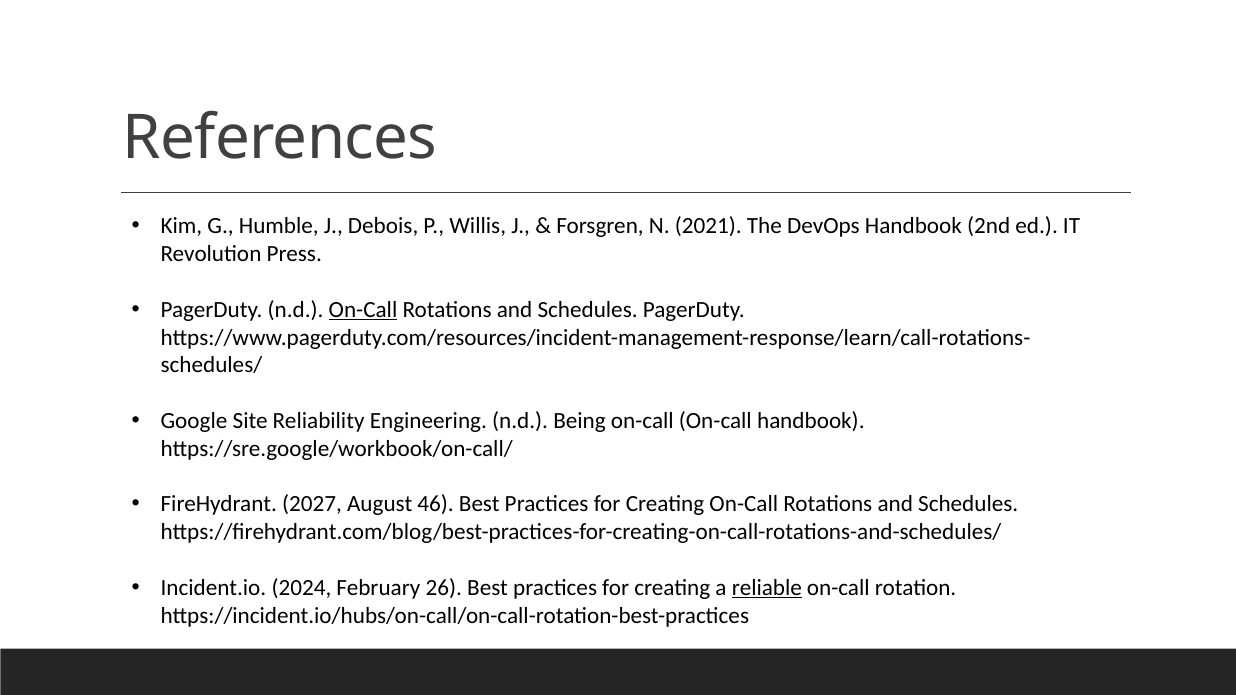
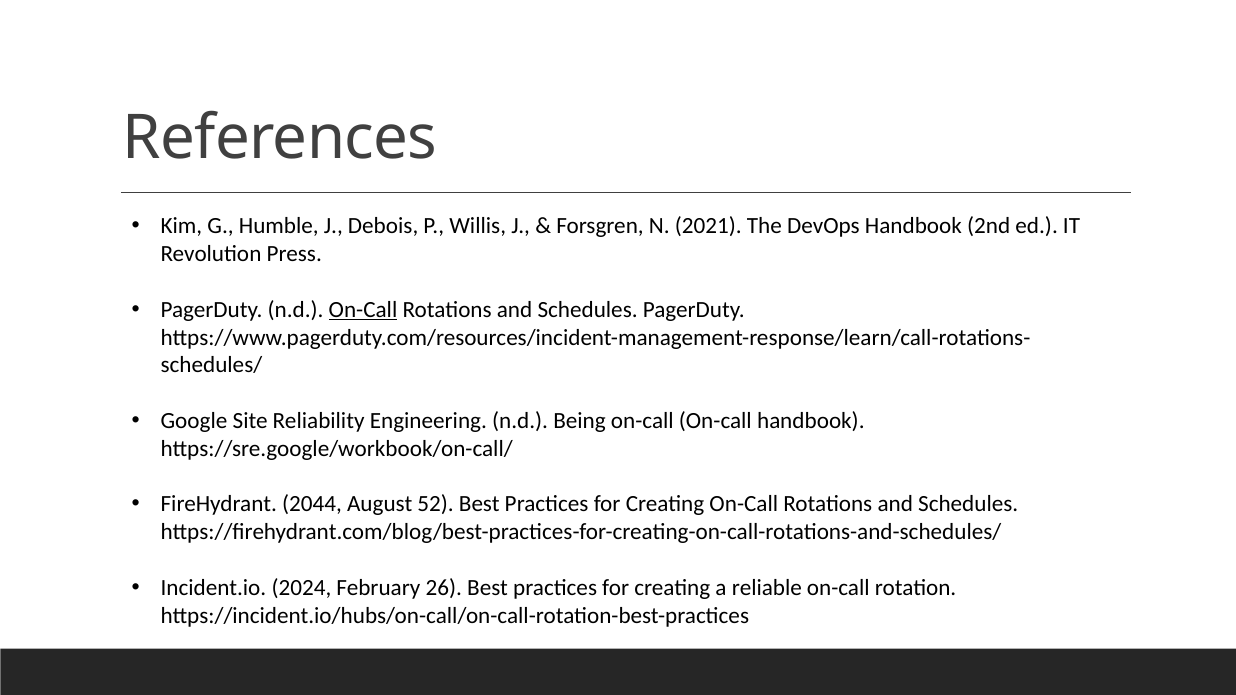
2027: 2027 -> 2044 (312, 504)
46: 46 -> 52 (436, 504)
reliable underline: present -> none (767, 588)
